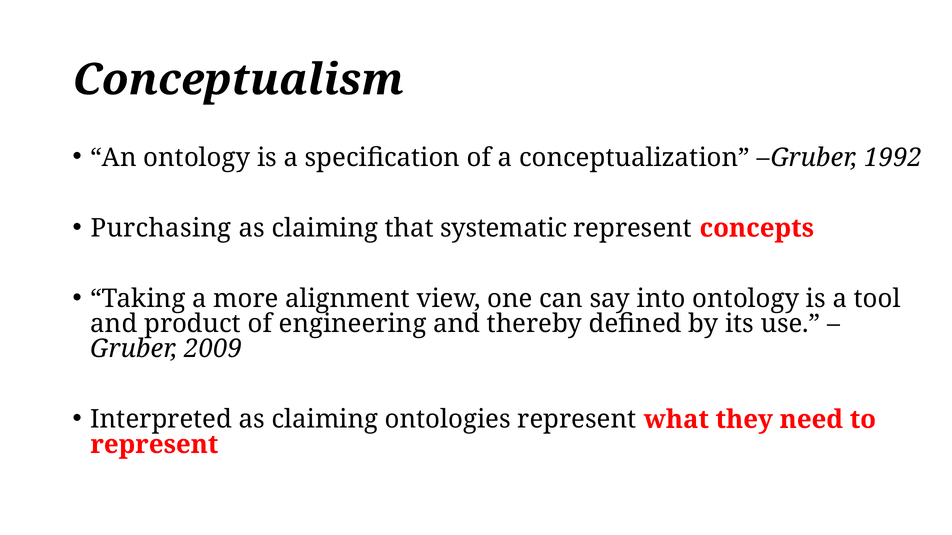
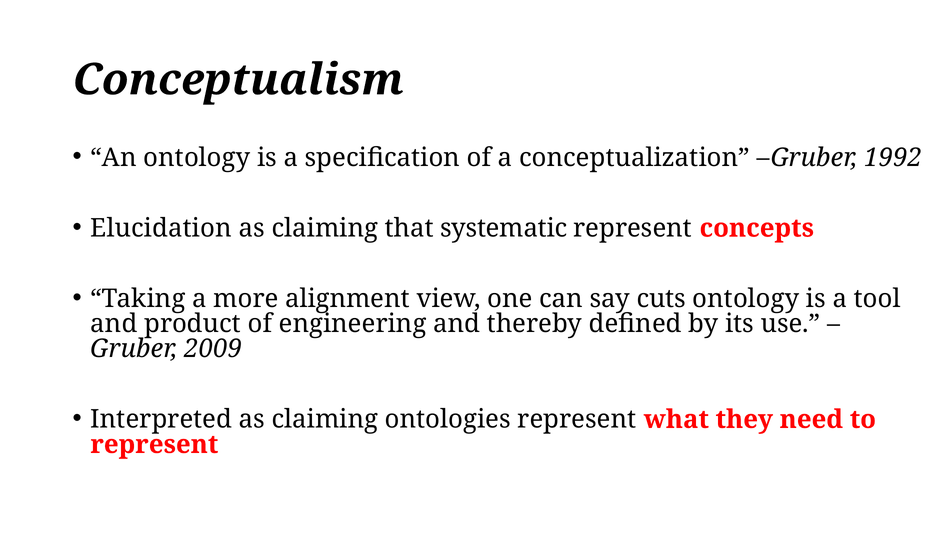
Purchasing: Purchasing -> Elucidation (161, 228)
into: into -> cuts (661, 299)
